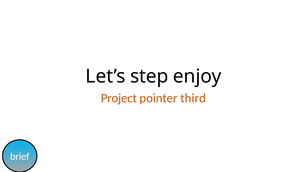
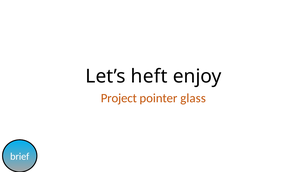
step: step -> heft (149, 77)
third: third -> glass (193, 99)
